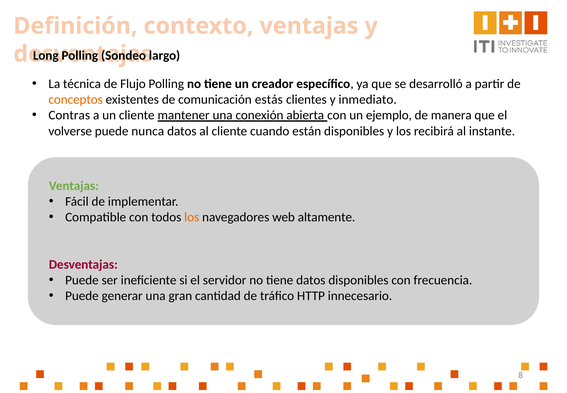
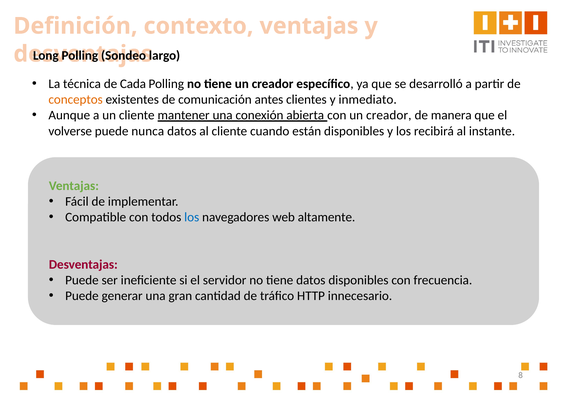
Flujo: Flujo -> Cada (133, 84)
estás: estás -> antes (269, 99)
Contras: Contras -> Aunque (69, 115)
con un ejemplo: ejemplo -> creador (389, 115)
los colour: orange -> blue (192, 217)
